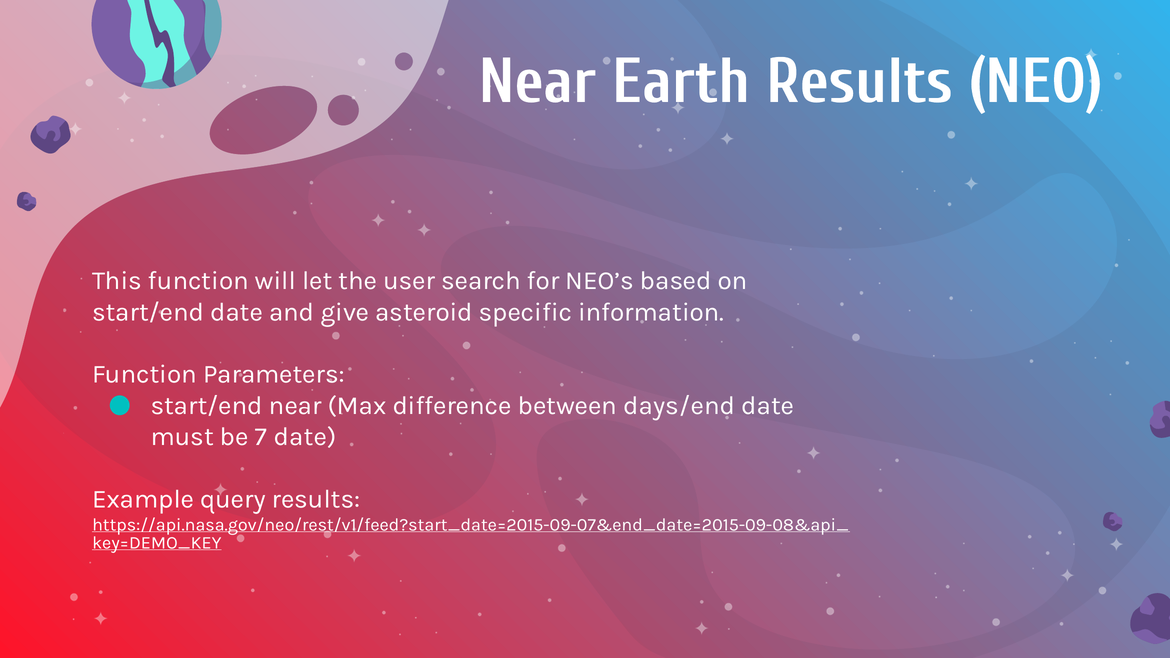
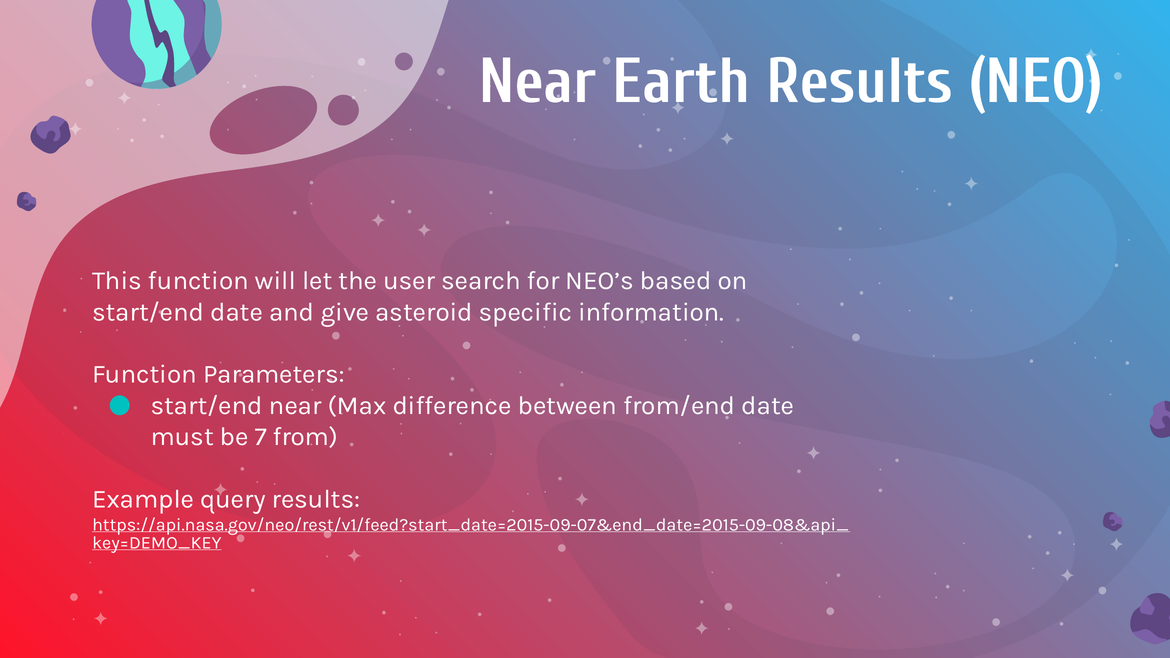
days/end: days/end -> from/end (679, 406)
7 date: date -> from (305, 437)
